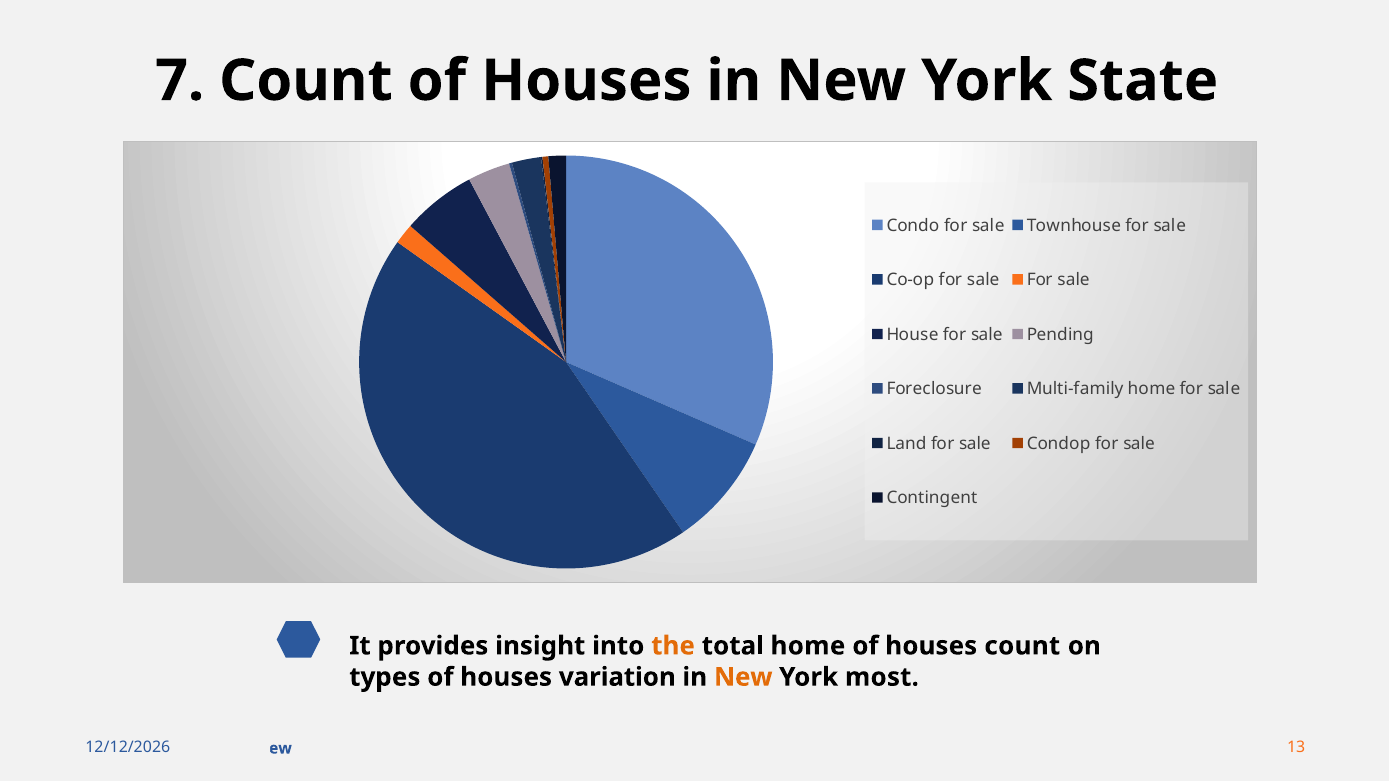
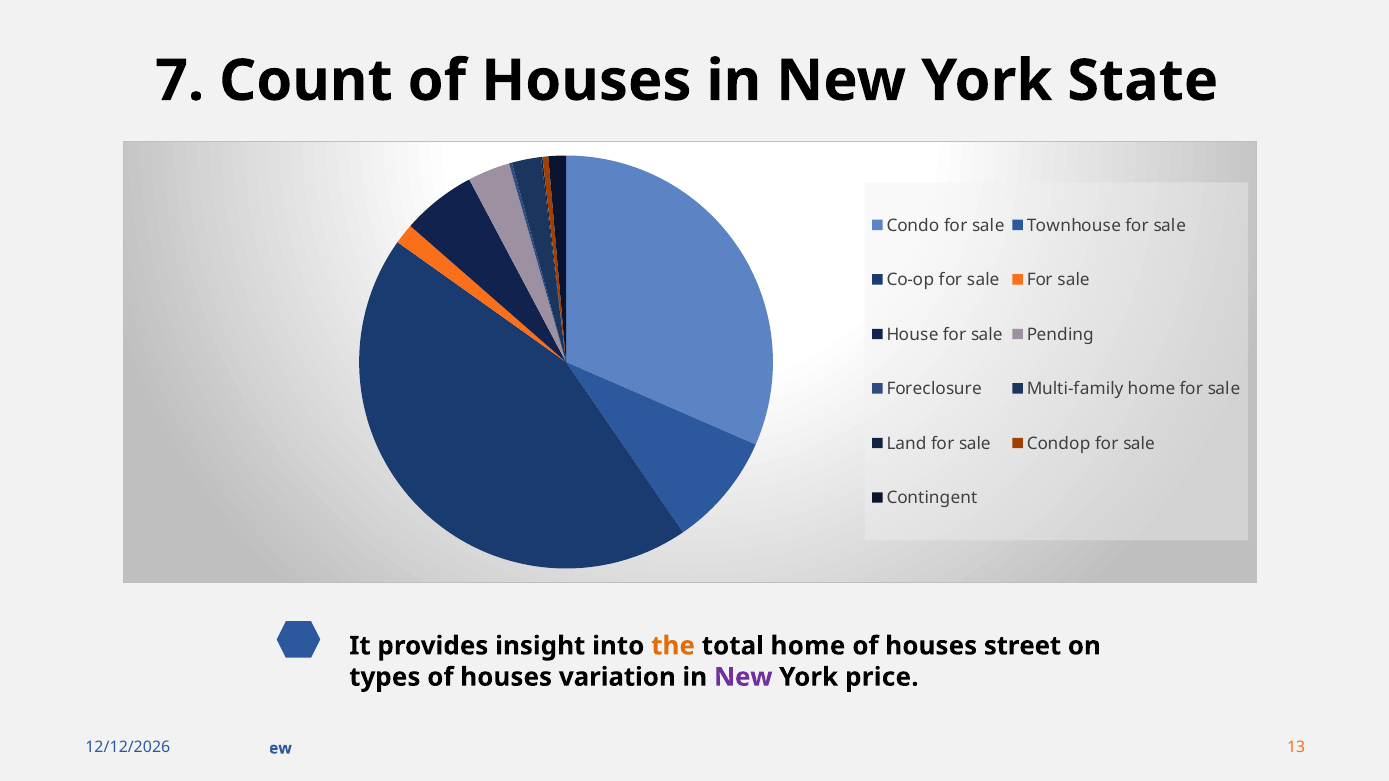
houses count: count -> street (1023, 646)
New colour: orange -> purple (743, 677)
most: most -> price (882, 677)
